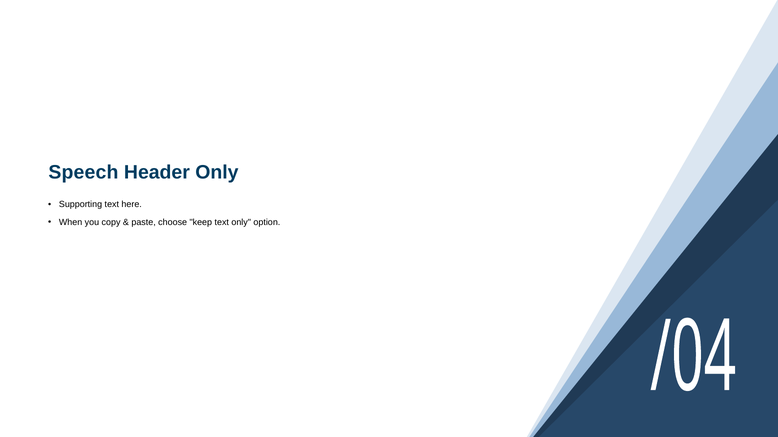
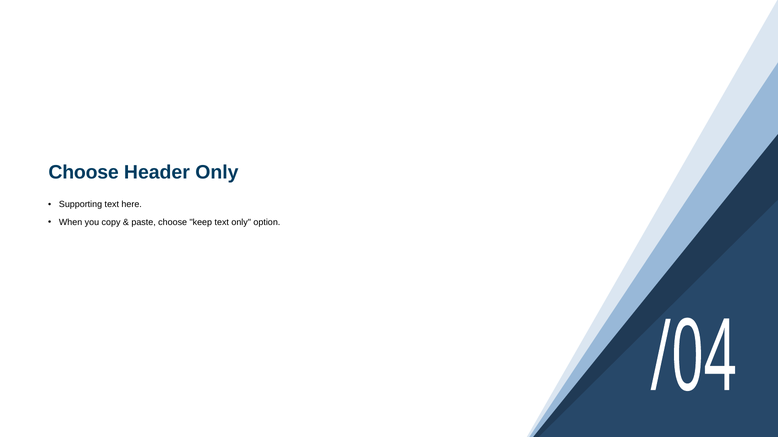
Speech: Speech -> Choose (84, 173)
